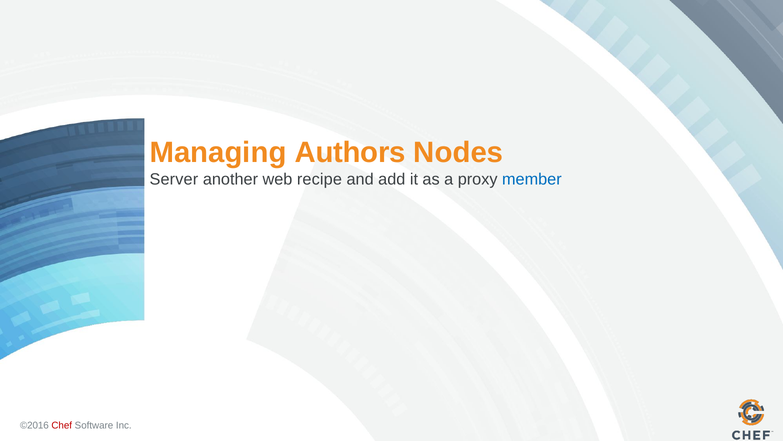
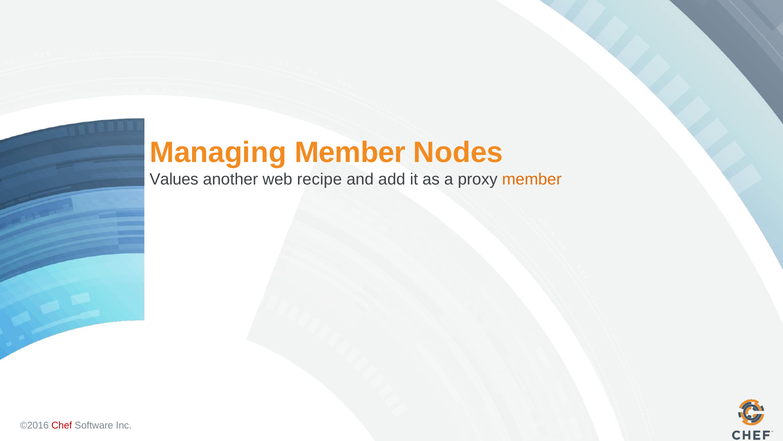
Managing Authors: Authors -> Member (350, 152)
Server: Server -> Values (174, 179)
member colour: blue -> orange (532, 179)
